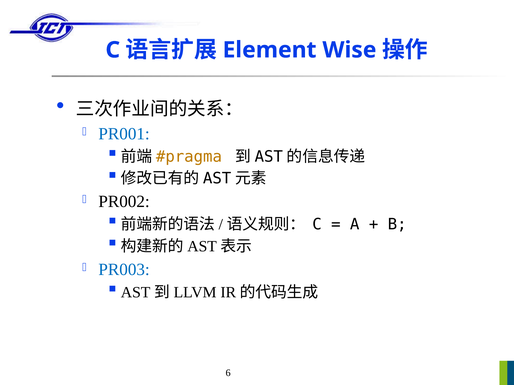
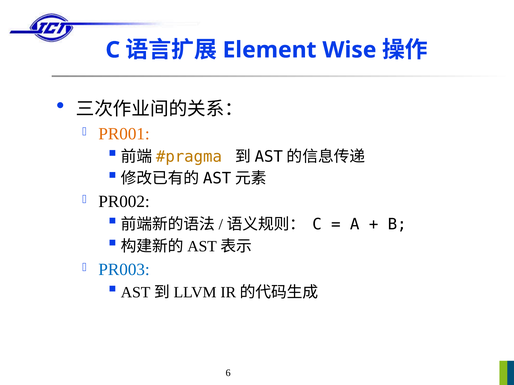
PR001 colour: blue -> orange (124, 134)
